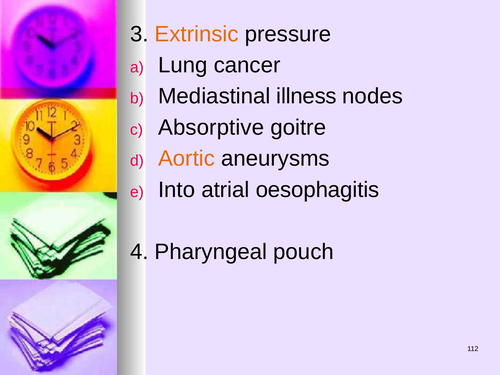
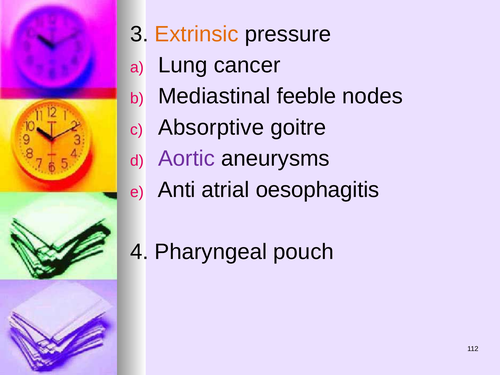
illness: illness -> feeble (306, 96)
Aortic colour: orange -> purple (187, 159)
Into: Into -> Anti (177, 190)
